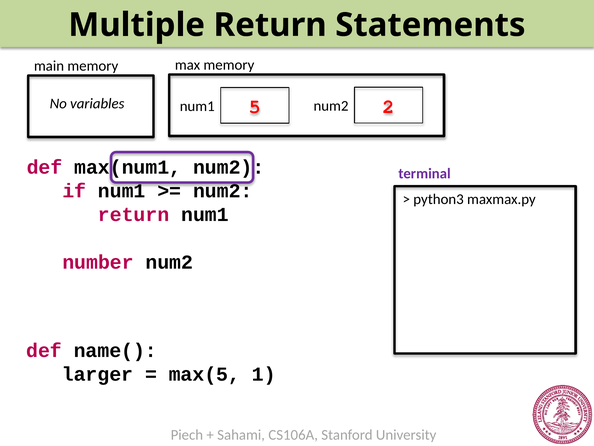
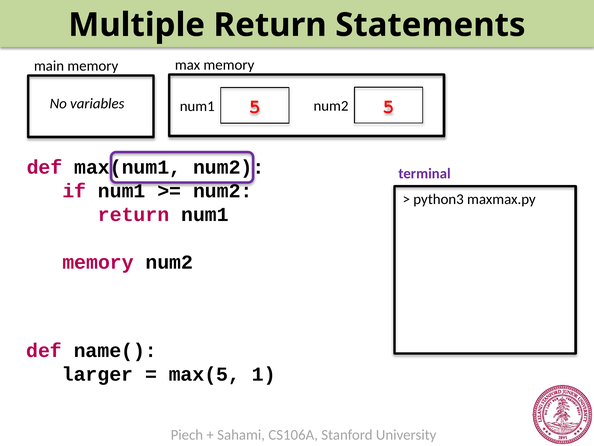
num2 2: 2 -> 5 (389, 106)
number: number -> memory (98, 262)
